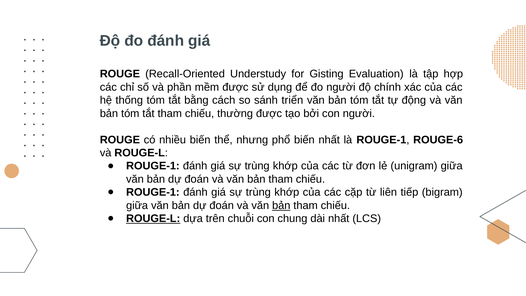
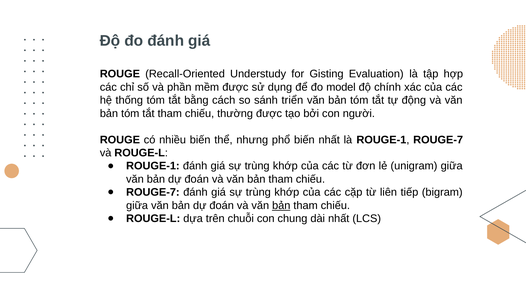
đo người: người -> model (341, 87)
ROUGE-1 ROUGE-6: ROUGE-6 -> ROUGE-7 (438, 140)
ROUGE-1: ROUGE-1 -> ROUGE-7 (153, 192)
ROUGE-L underline: present -> none (153, 219)
